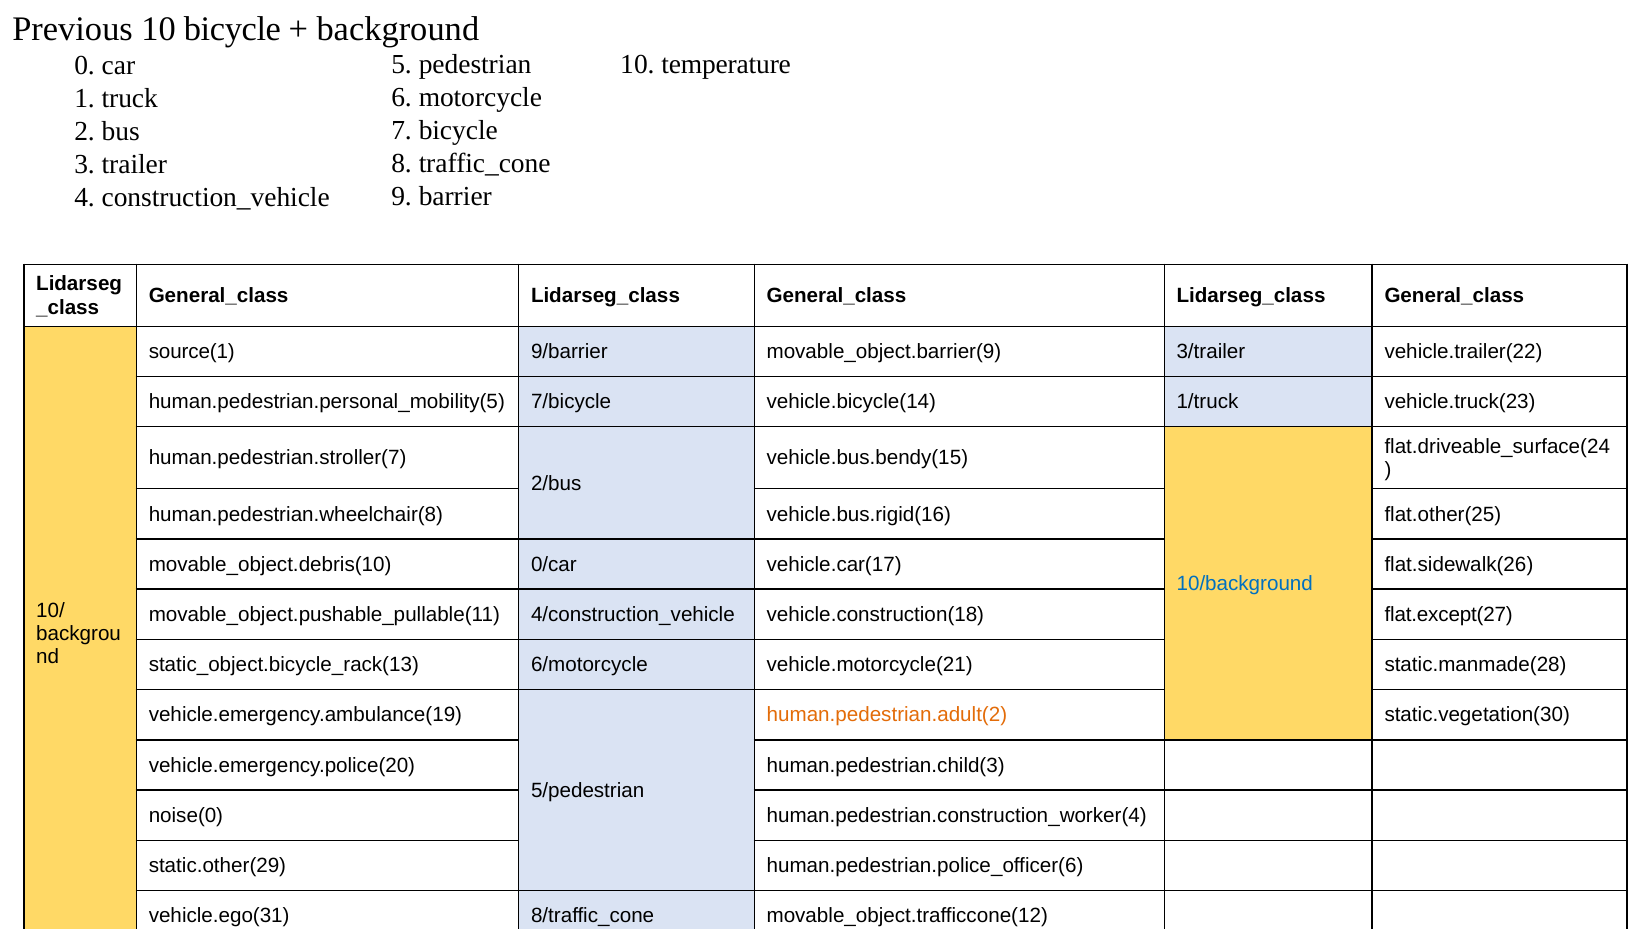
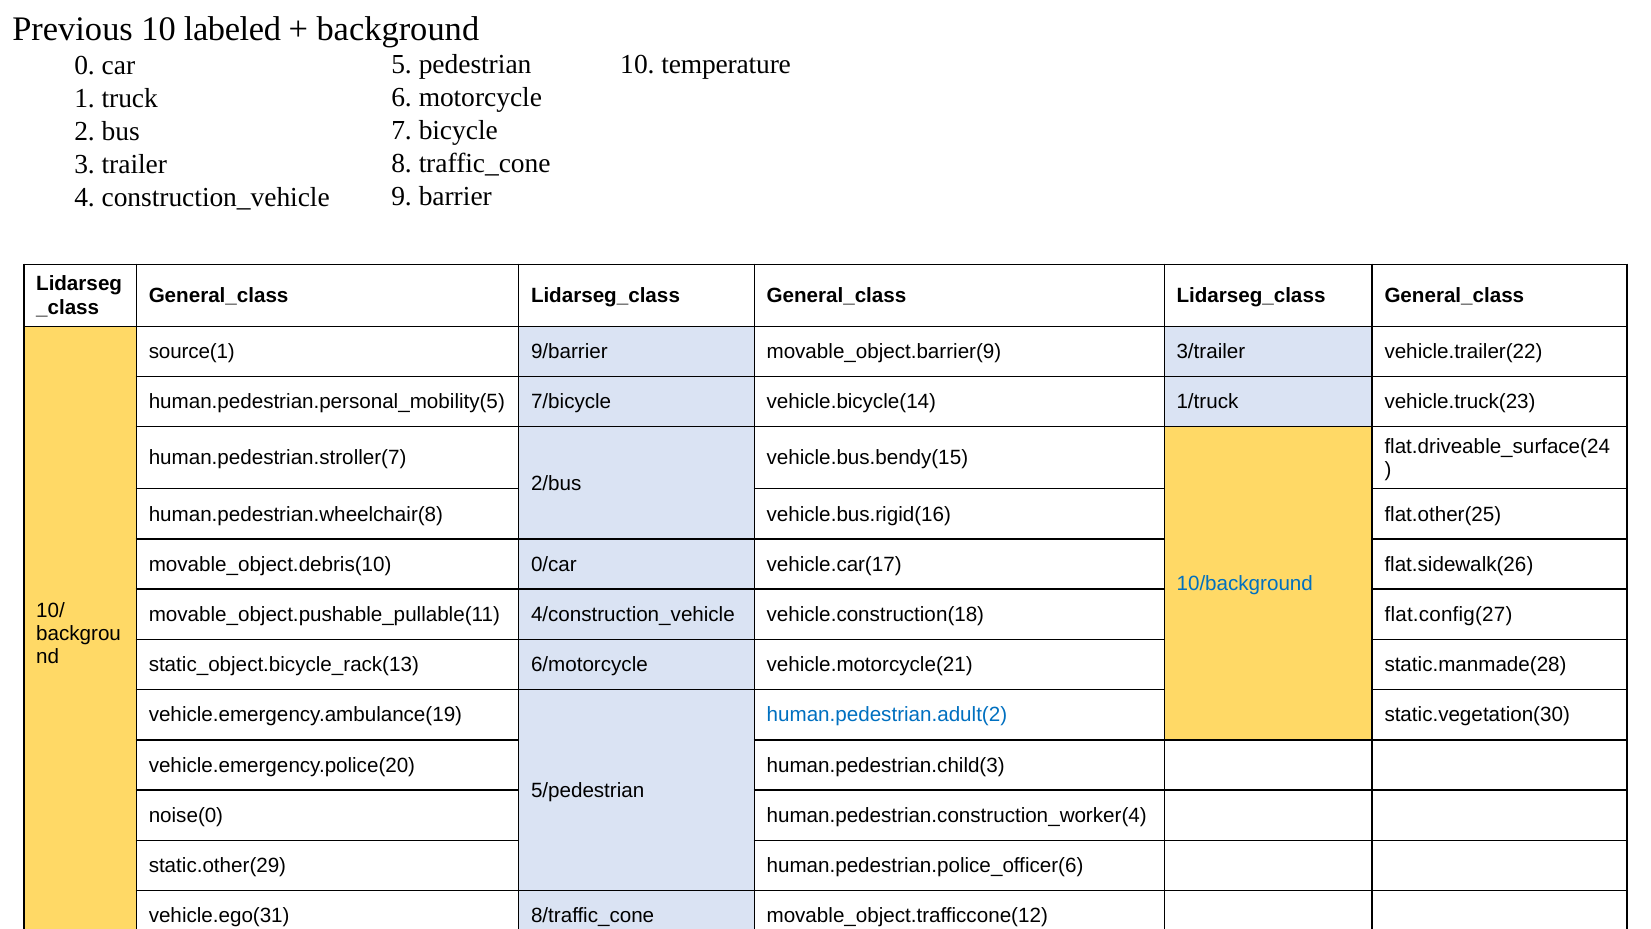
10 bicycle: bicycle -> labeled (232, 29)
flat.except(27: flat.except(27 -> flat.config(27 (1449, 614)
human.pedestrian.adult(2 colour: orange -> blue (887, 715)
